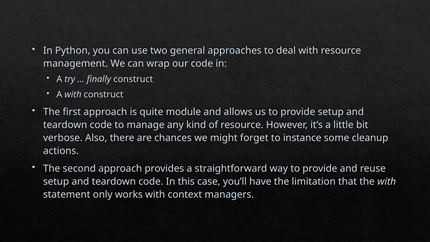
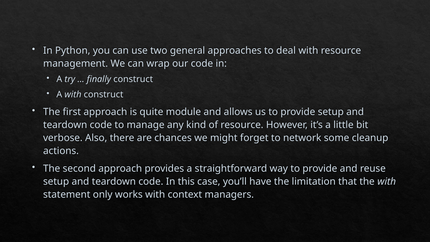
instance: instance -> network (302, 138)
